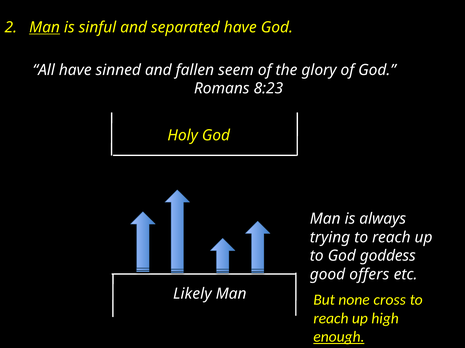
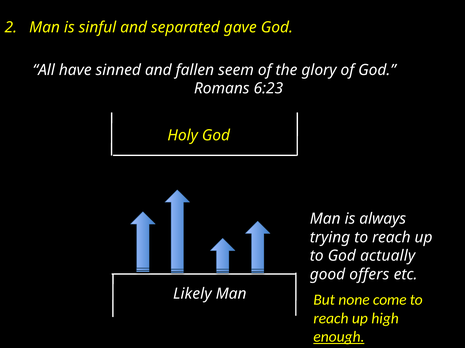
Man underline: present -> none (45, 27)
separated have: have -> gave (240, 27)
8:23: 8:23 -> 6:23 (268, 89)
goddess: goddess -> actually (388, 256)
cross: cross -> come (390, 300)
